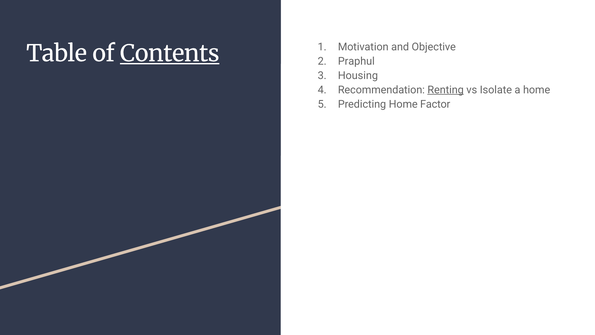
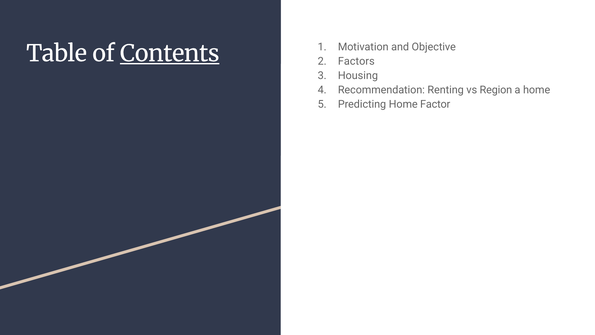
Praphul: Praphul -> Factors (356, 61)
Renting underline: present -> none (446, 90)
Isolate: Isolate -> Region (496, 90)
